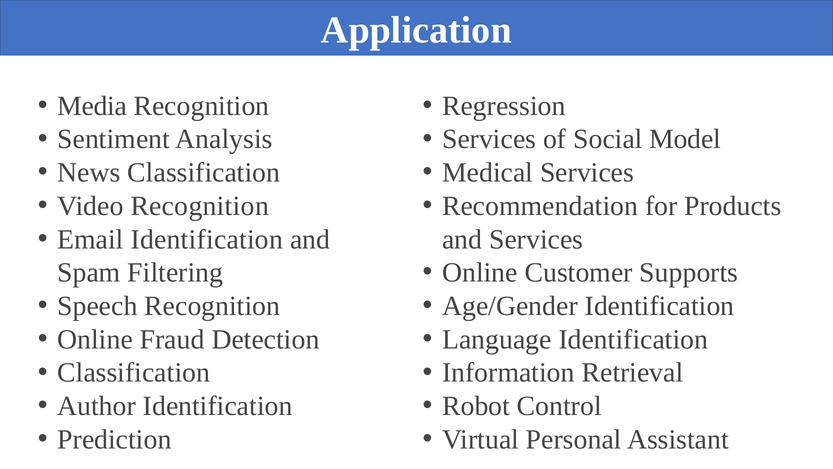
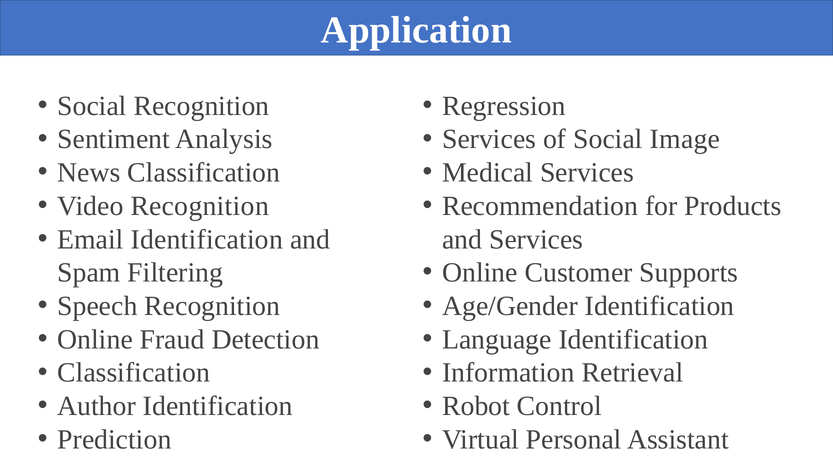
Media: Media -> Social (92, 106)
Model: Model -> Image (685, 139)
